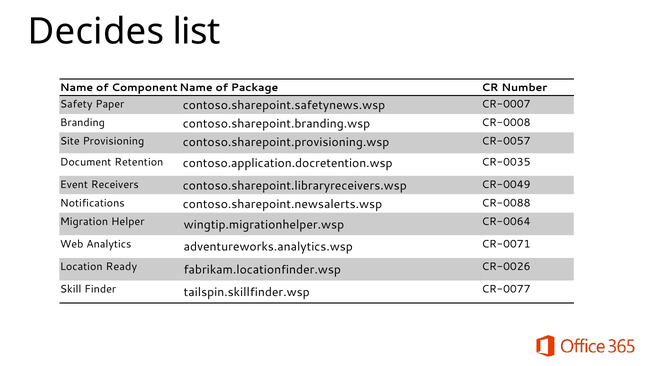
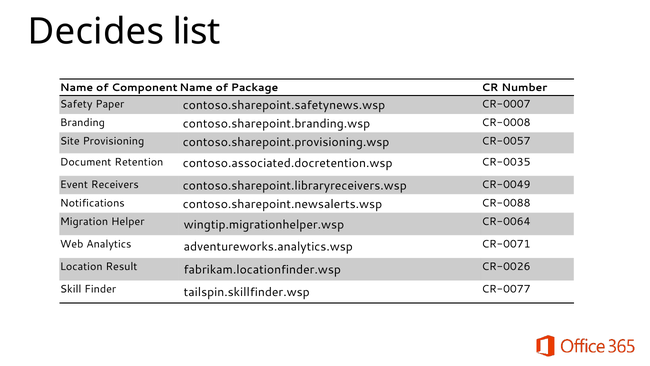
contoso.application.docretention.wsp: contoso.application.docretention.wsp -> contoso.associated.docretention.wsp (288, 163)
Ready: Ready -> Result (121, 267)
